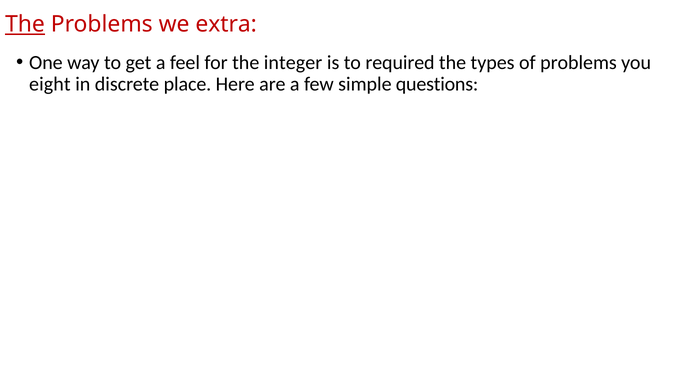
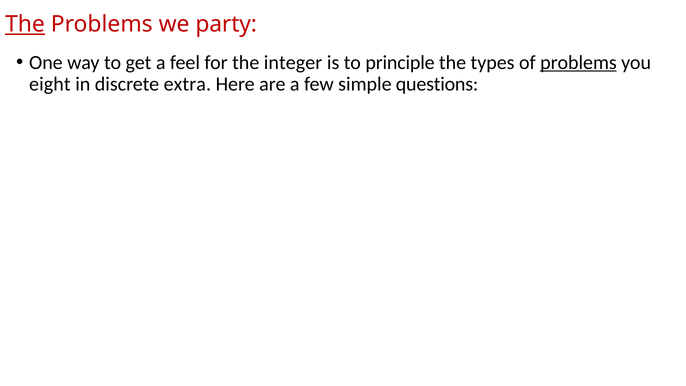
extra: extra -> party (226, 24)
required: required -> principle (400, 62)
problems underline: none -> present (579, 62)
place: place -> extra (187, 84)
